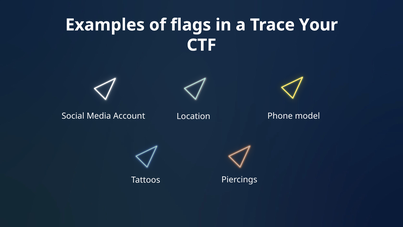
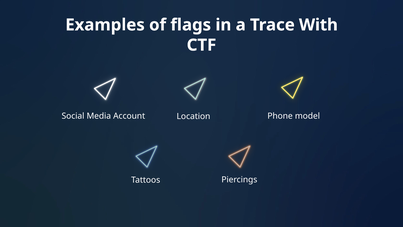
Your: Your -> With (318, 25)
